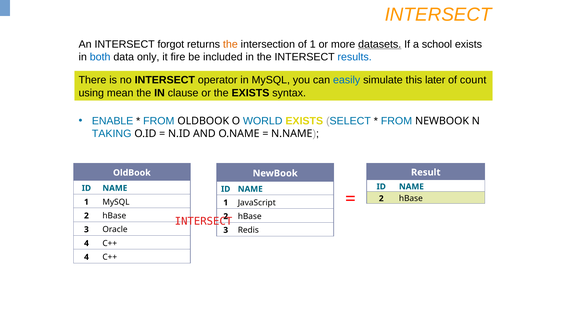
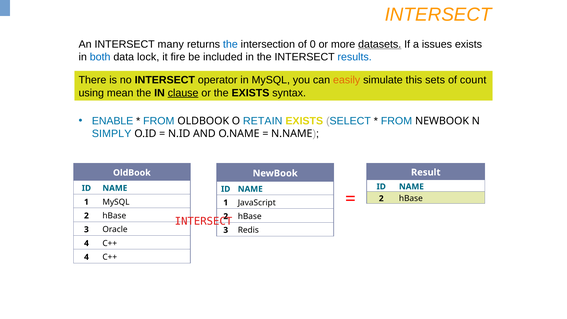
forgot: forgot -> many (171, 44)
the colour: orange -> blue (230, 44)
of 1: 1 -> 0 (313, 44)
school: school -> issues (437, 44)
only: only -> lock (148, 57)
easily colour: blue -> orange (347, 80)
later: later -> sets (435, 80)
clause underline: none -> present (183, 93)
WORLD: WORLD -> RETAIN (263, 121)
TAKING: TAKING -> SIMPLY (112, 134)
